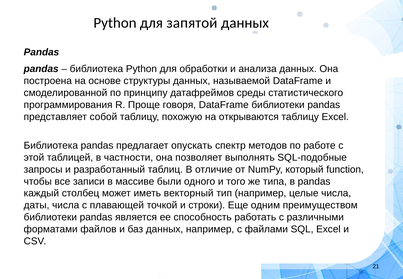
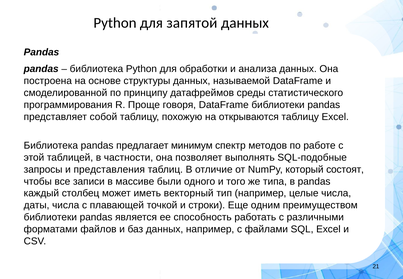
опускать: опускать -> минимум (192, 146)
разработанный: разработанный -> представления (109, 170)
function: function -> состоят (345, 170)
